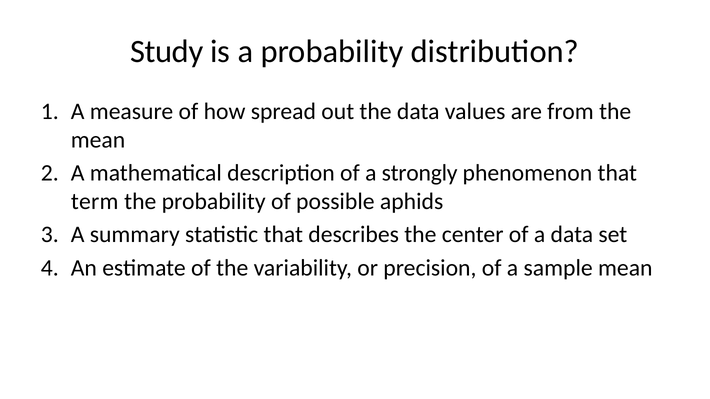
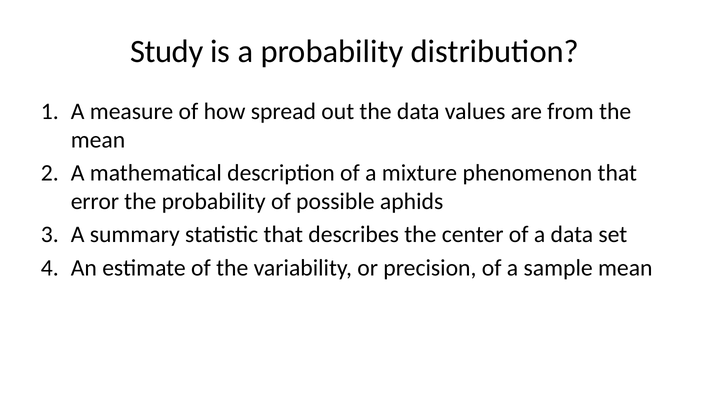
strongly: strongly -> mixture (419, 173)
term: term -> error (95, 202)
